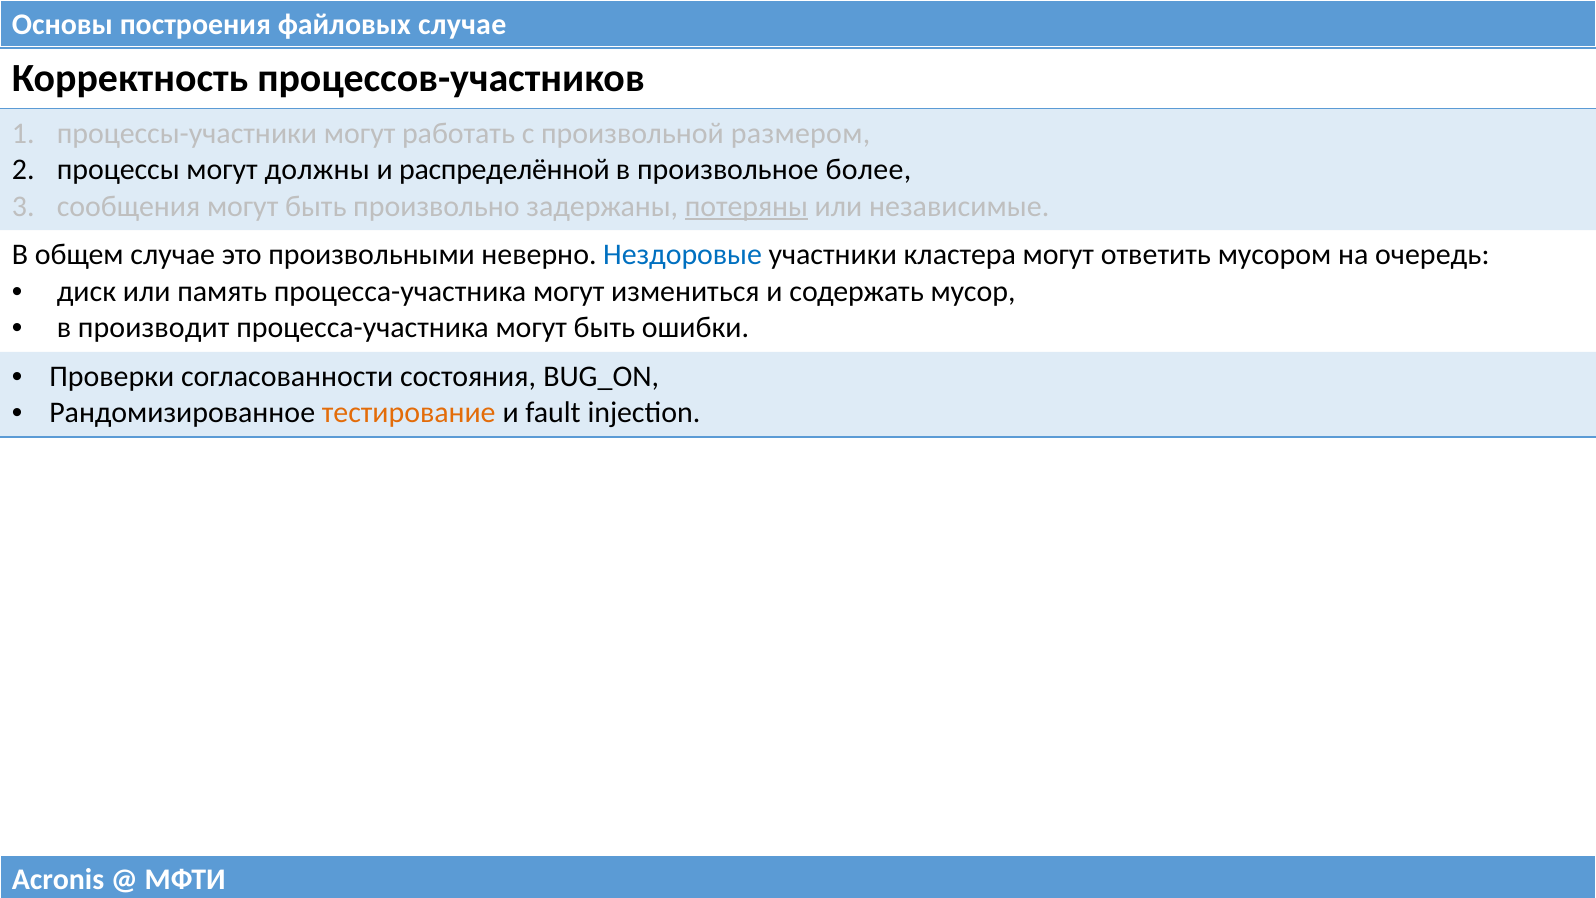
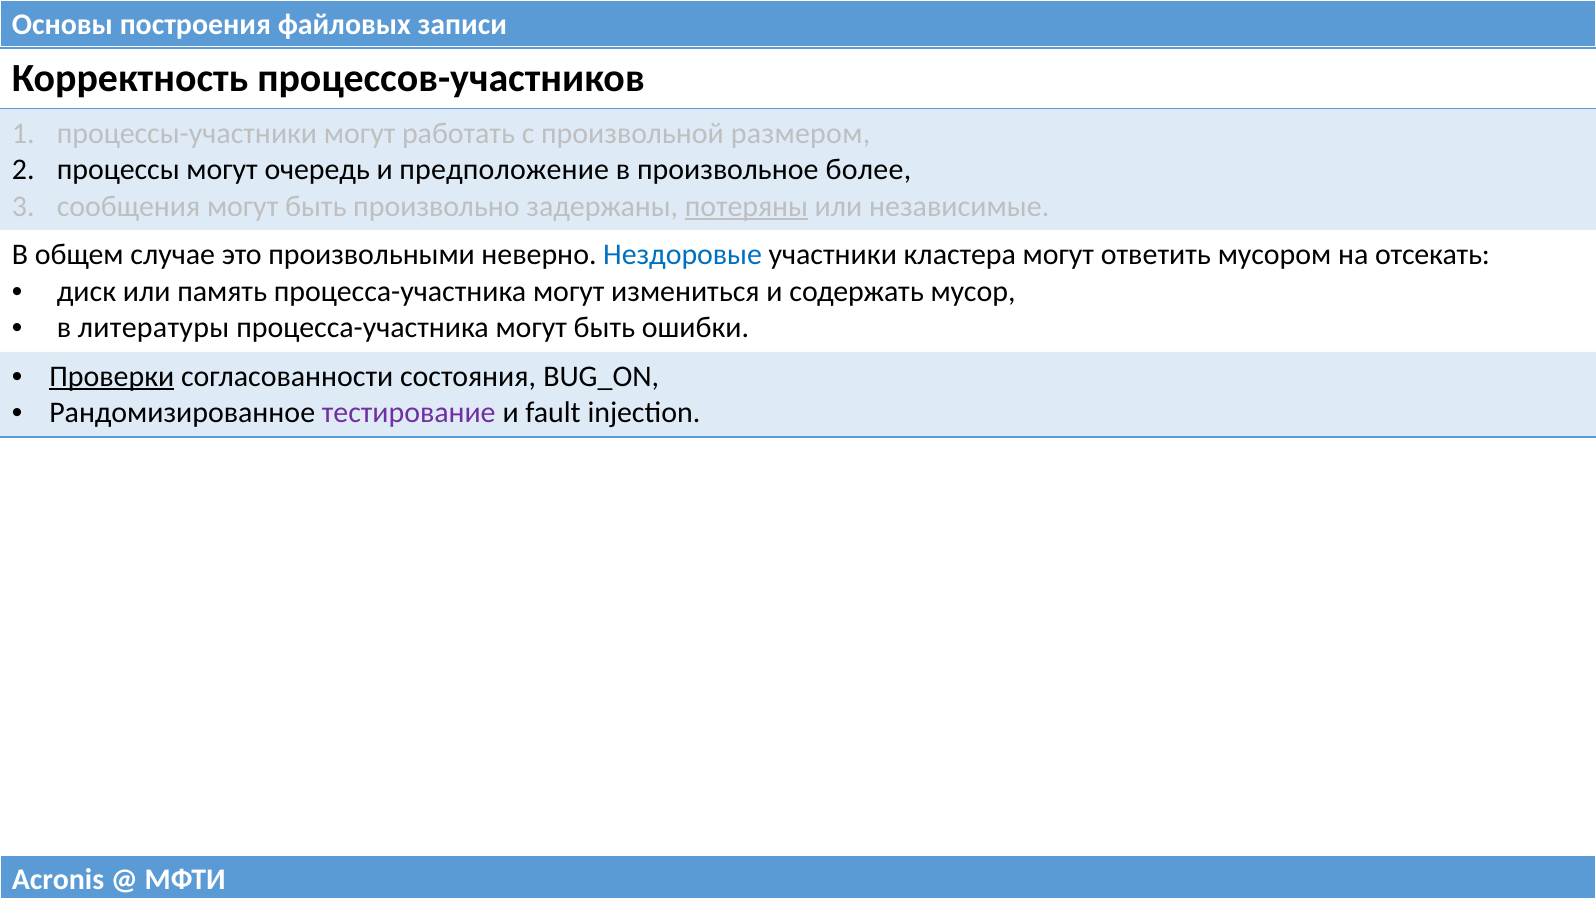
файловых случае: случае -> записи (462, 25)
должны: должны -> очередь (317, 170)
распределённой: распределённой -> предположение (504, 170)
очередь: очередь -> отсекать (1432, 255)
производит: производит -> литературы (154, 328)
Проверки underline: none -> present (112, 376)
тестирование colour: orange -> purple (409, 413)
